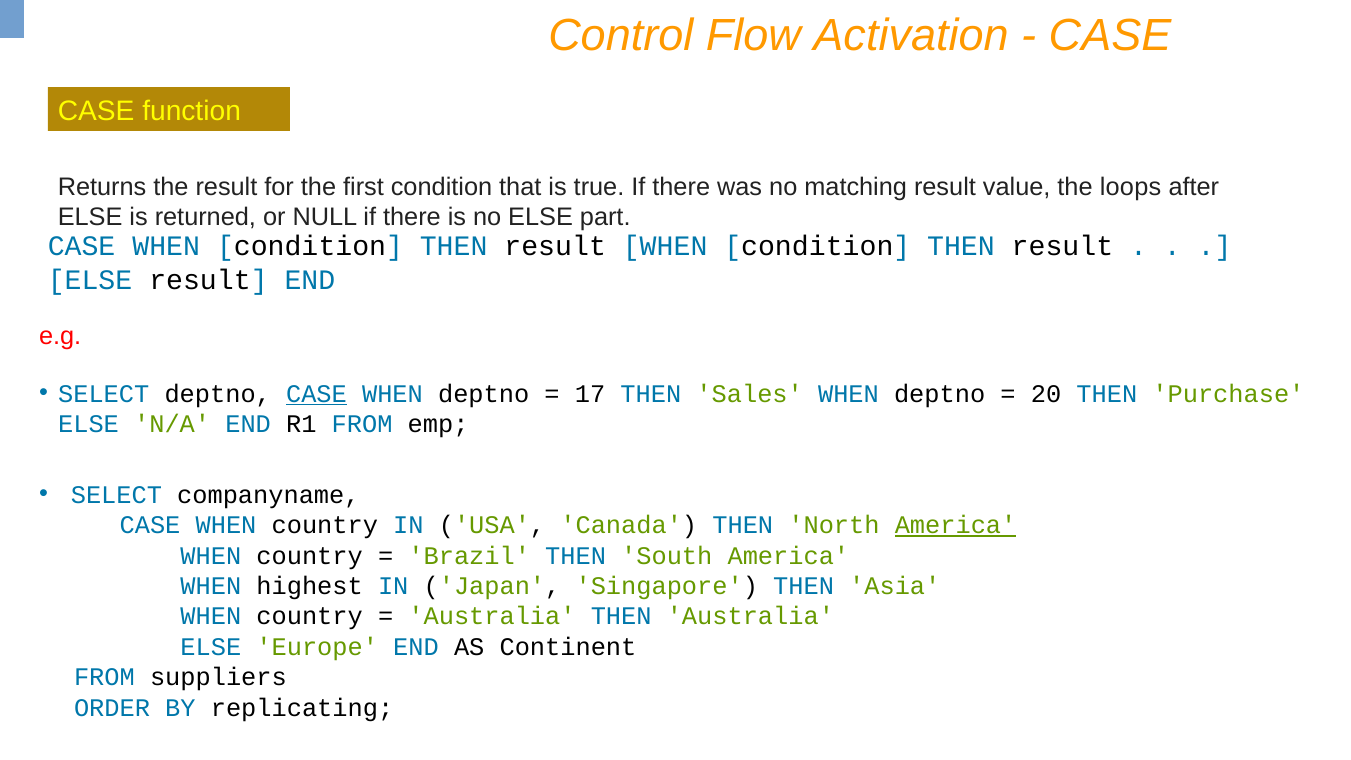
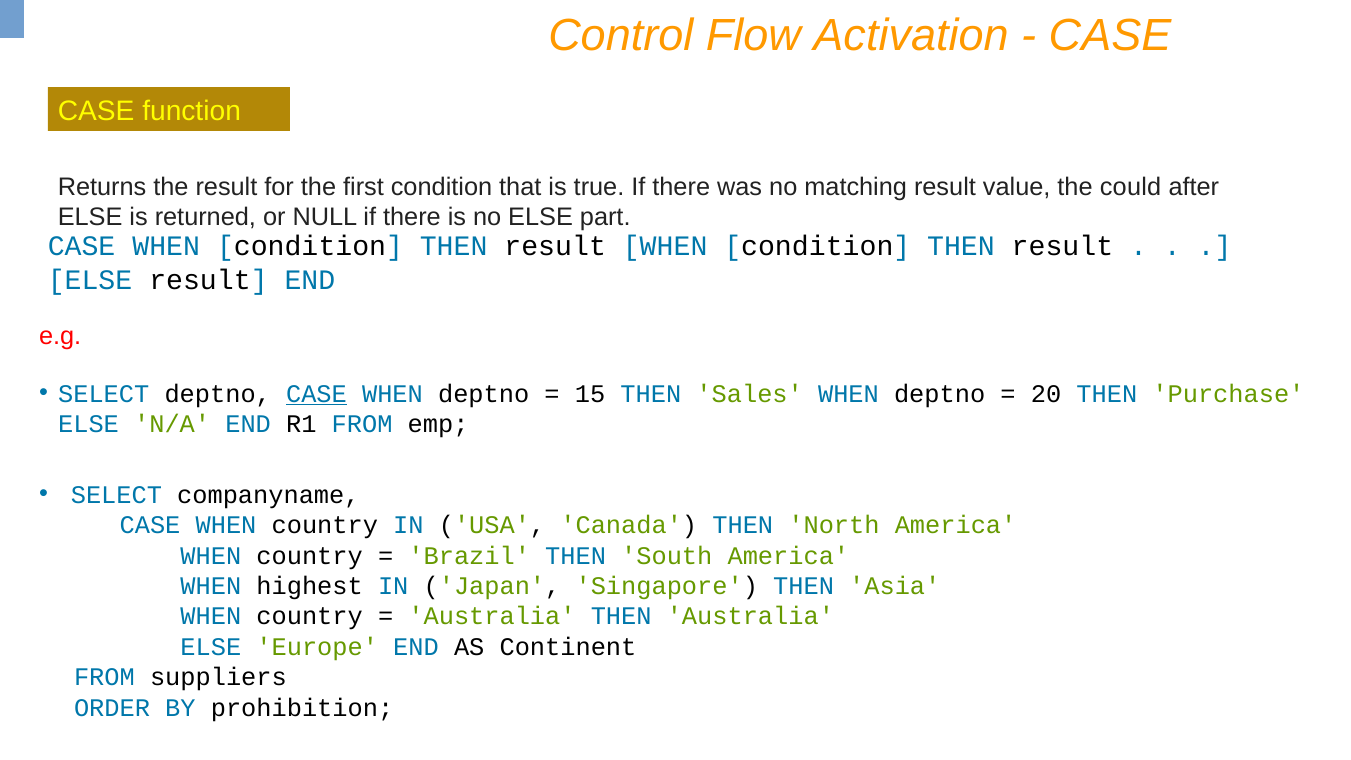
loops: loops -> could (1131, 187)
17: 17 -> 15 (590, 394)
America underline: present -> none (956, 525)
replicating: replicating -> prohibition (302, 708)
